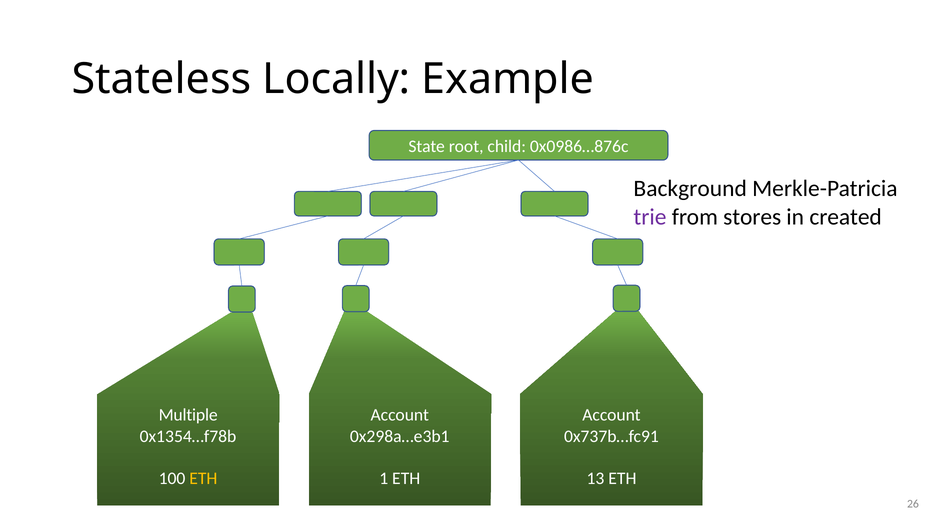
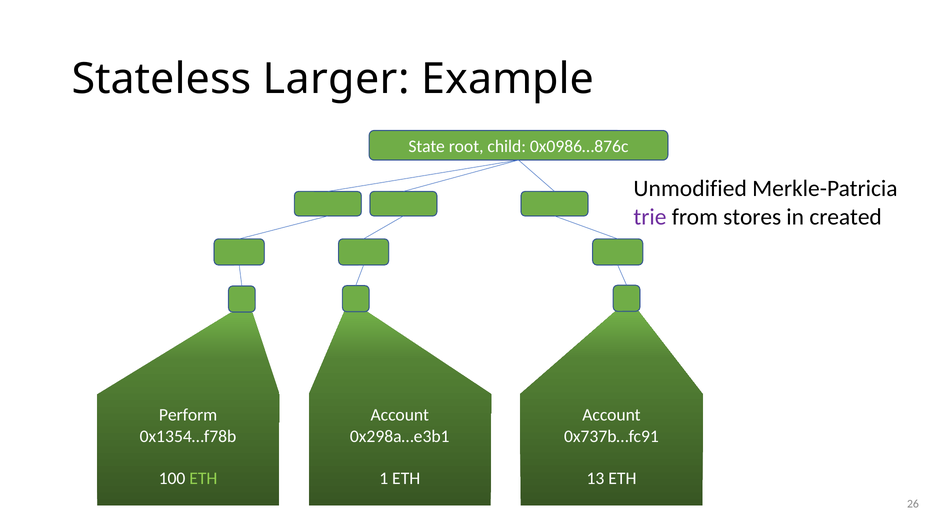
Locally: Locally -> Larger (336, 79)
Background: Background -> Unmodified (690, 189)
Multiple: Multiple -> Perform (188, 415)
ETH colour: yellow -> light green (203, 479)
